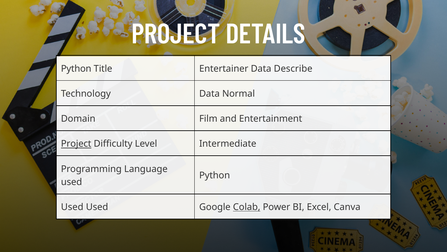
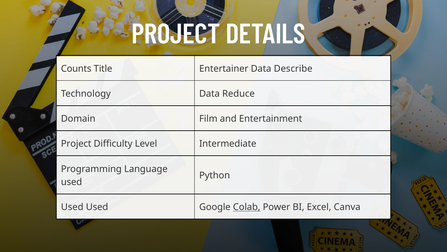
Python: Python -> Counts (76, 69)
Normal: Normal -> Reduce (238, 94)
Project underline: present -> none (76, 144)
